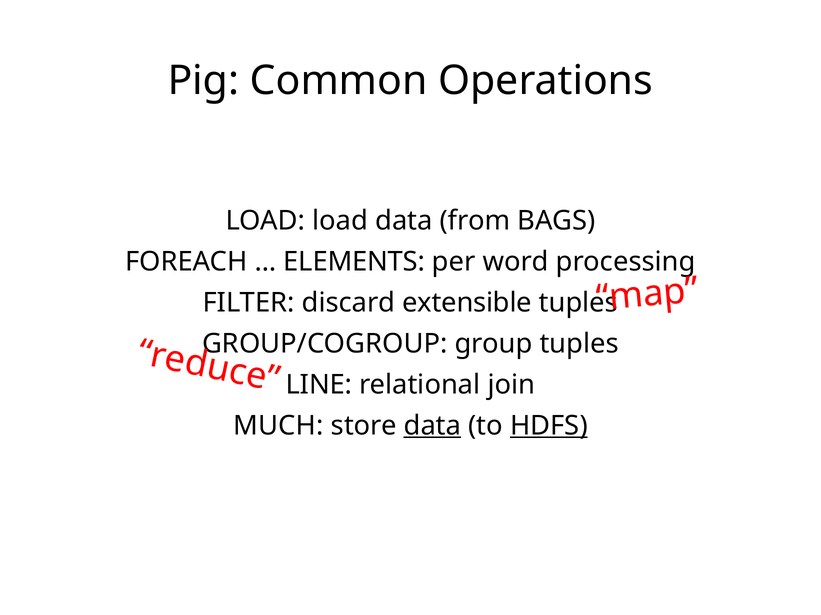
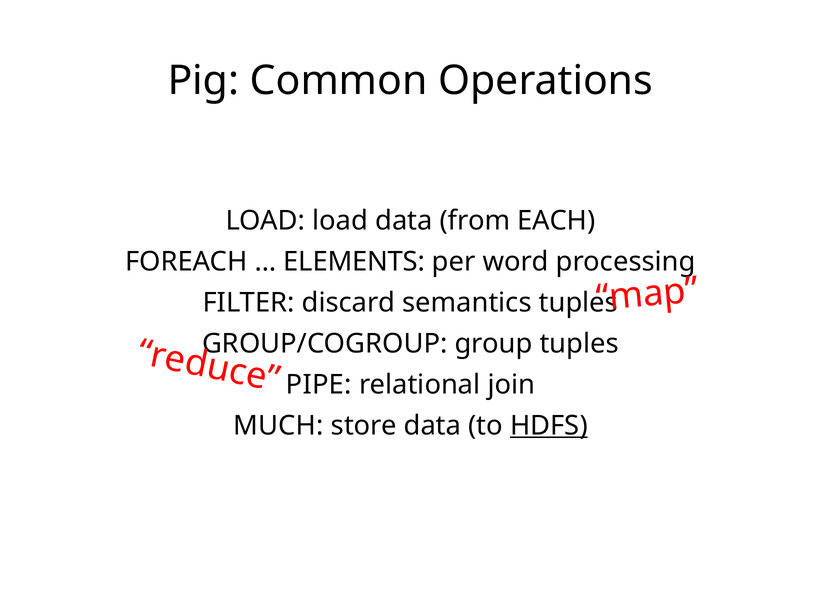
BAGS: BAGS -> EACH (556, 221)
extensible: extensible -> semantics (467, 303)
LINE: LINE -> PIPE (319, 385)
data underline: present -> none (432, 426)
